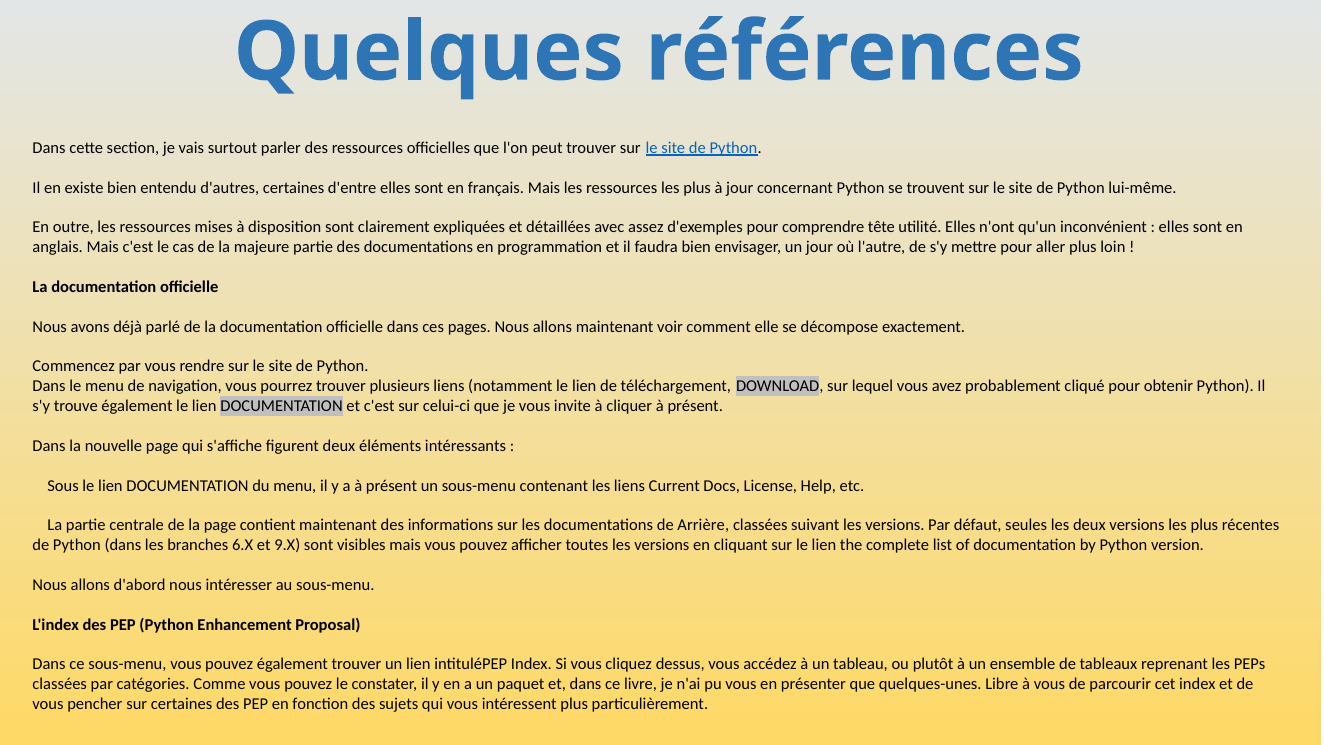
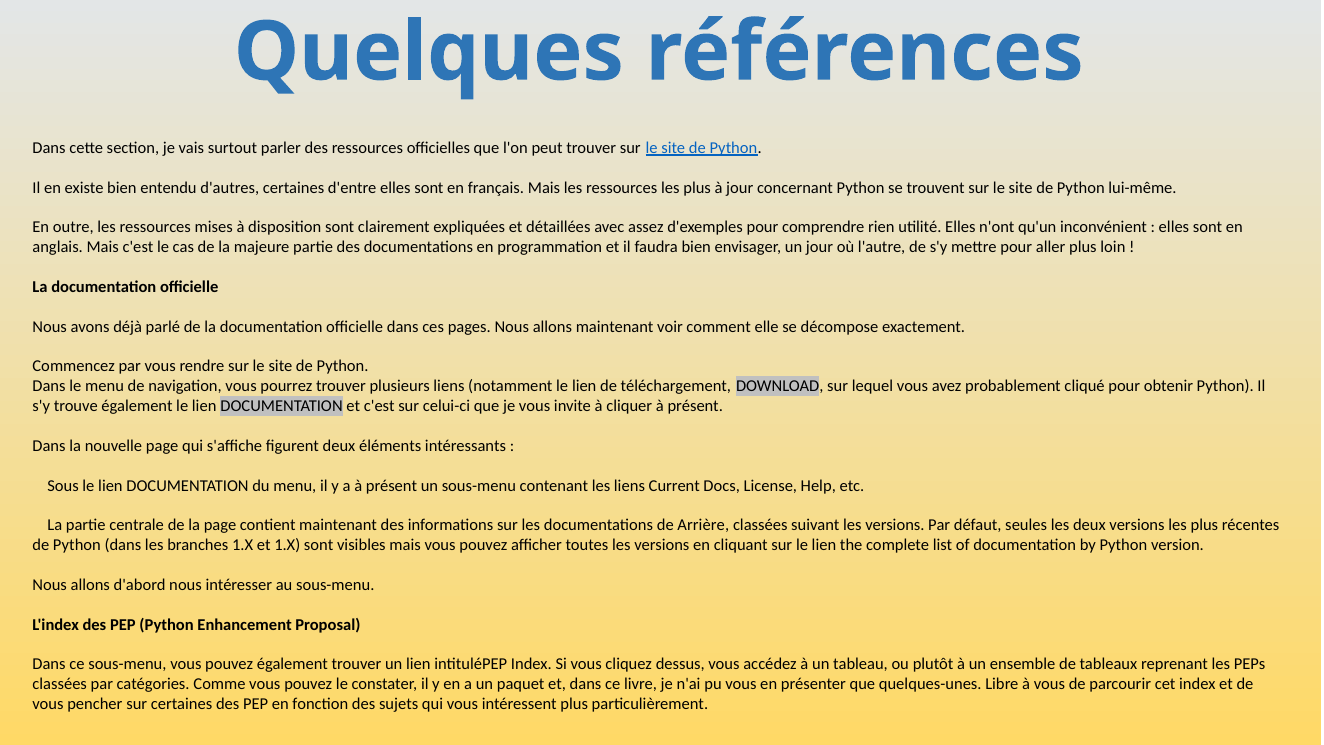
tête: tête -> rien (881, 227)
branches 6.X: 6.X -> 1.X (243, 545)
et 9.X: 9.X -> 1.X (287, 545)
